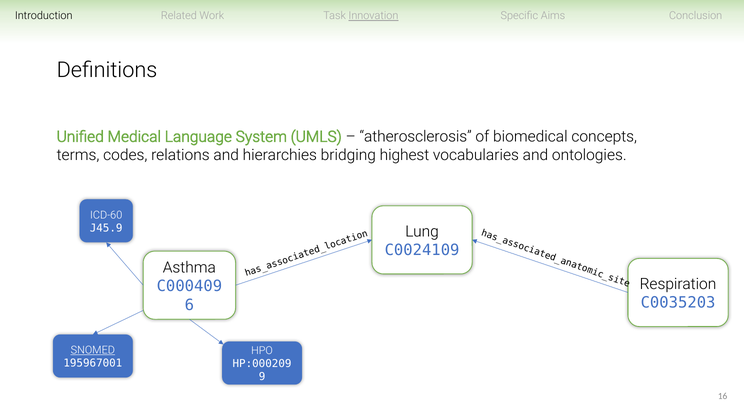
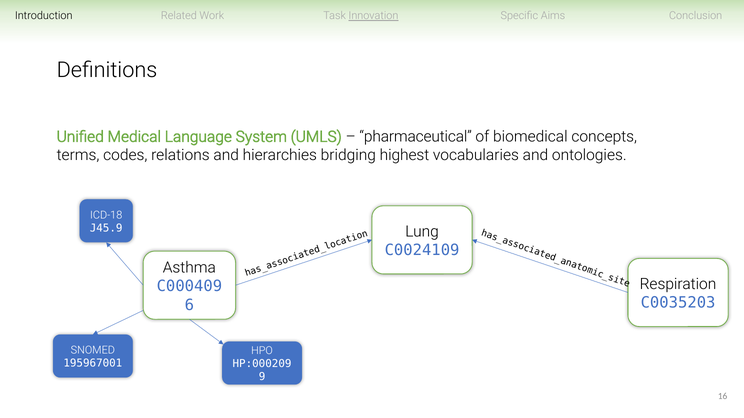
atherosclerosis: atherosclerosis -> pharmaceutical (416, 137)
ICD-60: ICD-60 -> ICD-18 (106, 215)
SNOMED underline: present -> none (93, 351)
